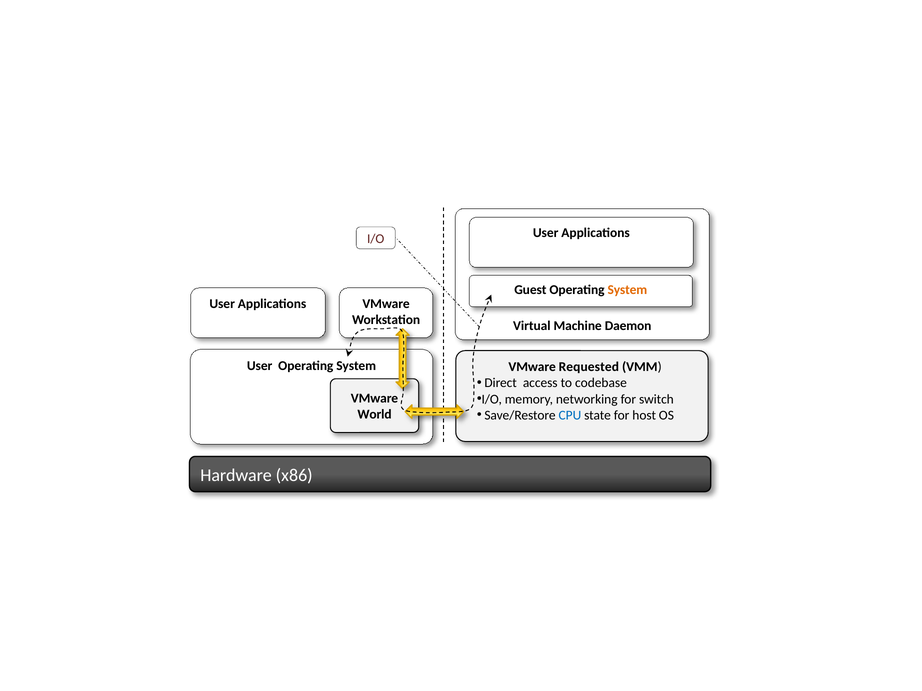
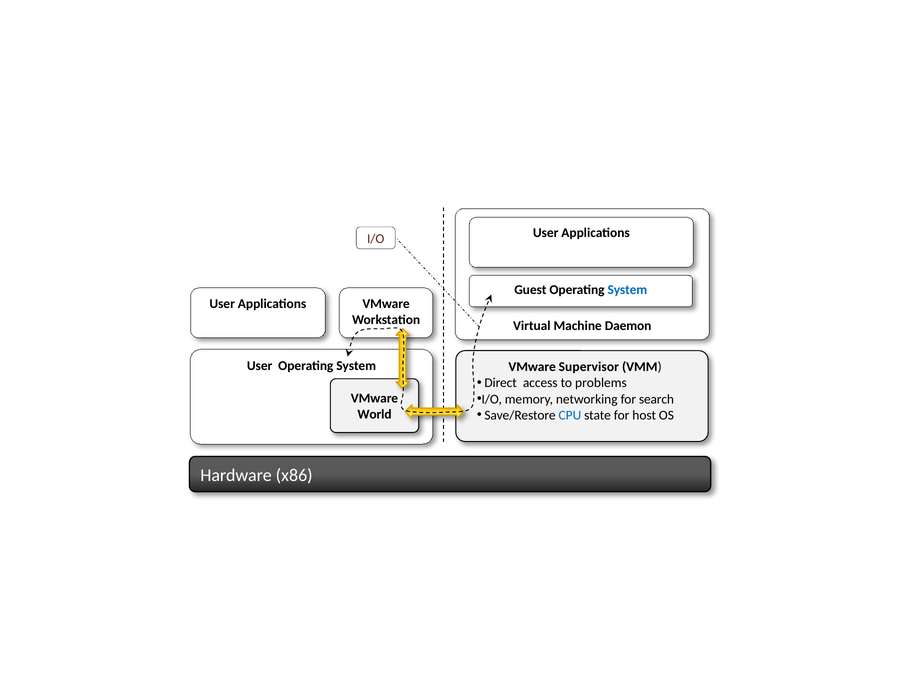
System colour: orange -> blue (627, 290)
Requested: Requested -> Supervisor (589, 367)
codebase: codebase -> problems (601, 383)
switch: switch -> search (656, 399)
